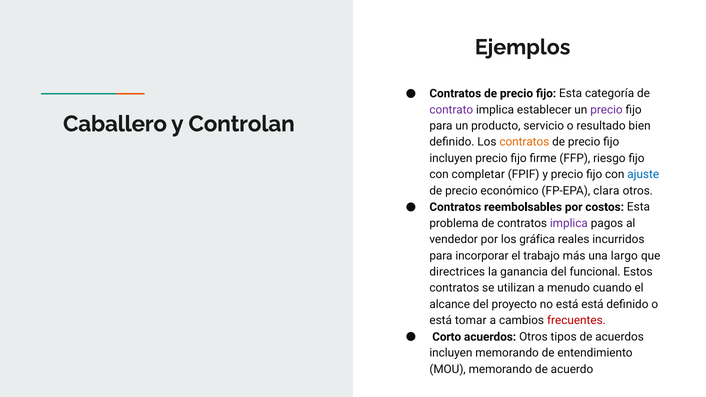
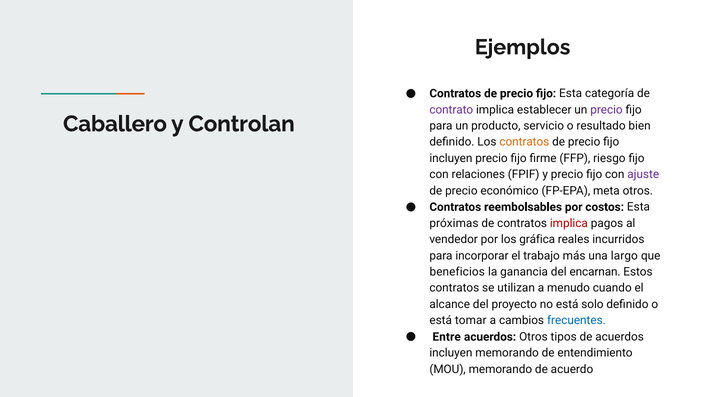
completar: completar -> relaciones (478, 175)
ajuste colour: blue -> purple (643, 175)
clara: clara -> meta (606, 191)
problema: problema -> próximas (454, 223)
implica colour: purple -> red (569, 223)
directrices: directrices -> beneficios (457, 272)
funcional: funcional -> encarnan (595, 272)
está está: está -> solo (592, 304)
frecuentes colour: red -> blue (576, 321)
Corto: Corto -> Entre (447, 337)
